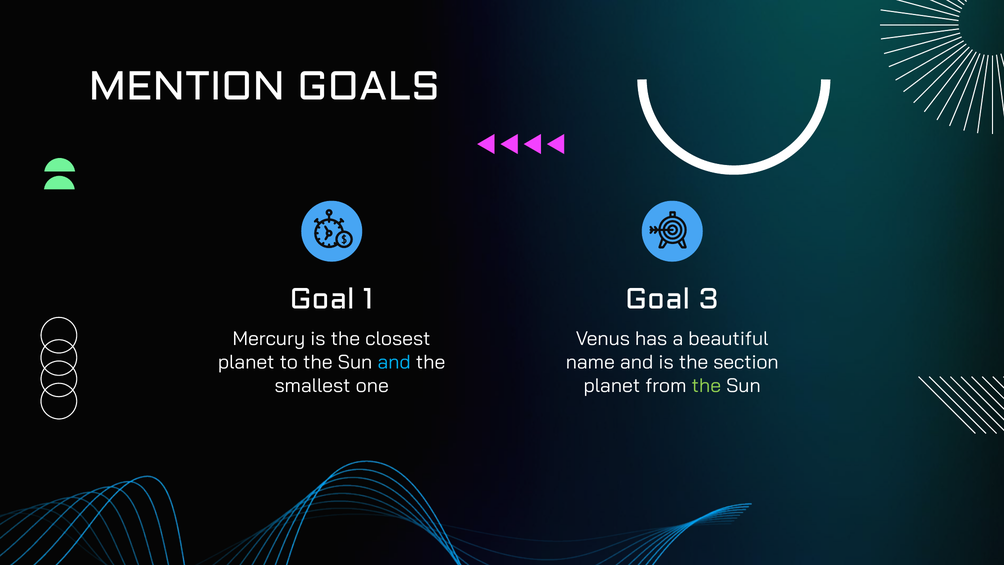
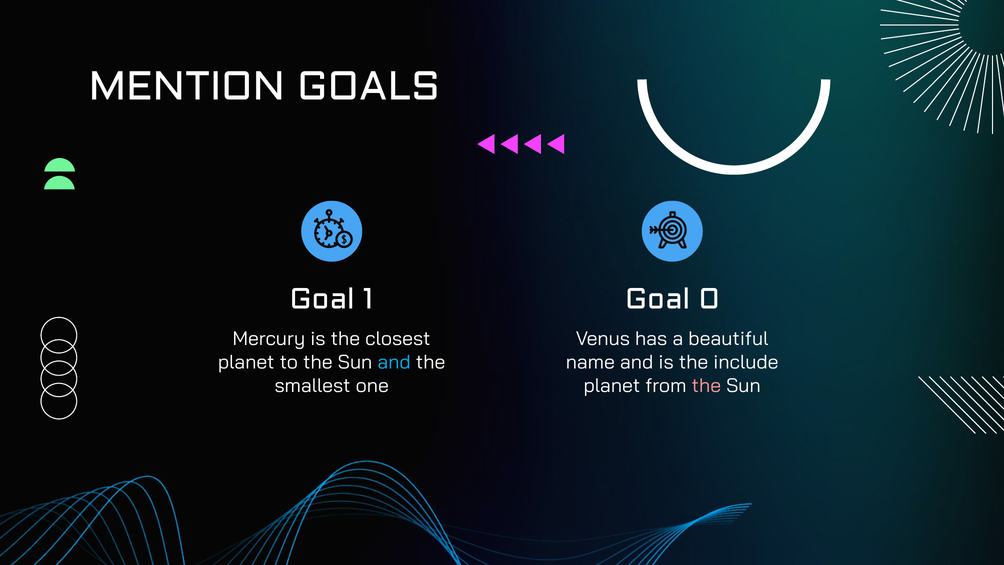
3: 3 -> 0 (709, 299)
section: section -> include (746, 362)
the colour: light green -> pink (706, 385)
